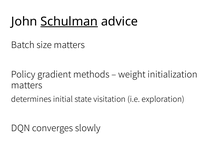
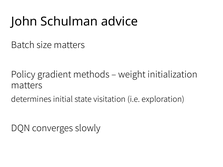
Schulman underline: present -> none (69, 21)
